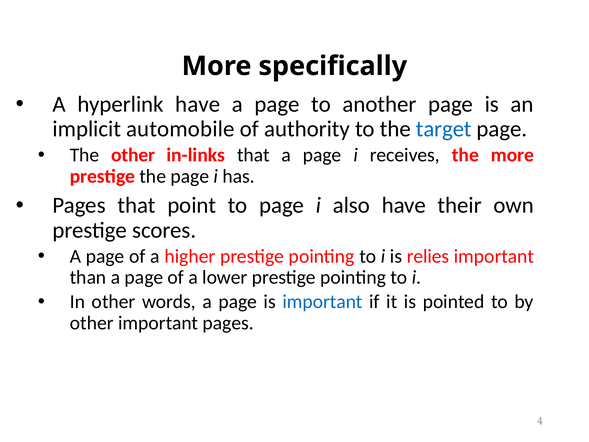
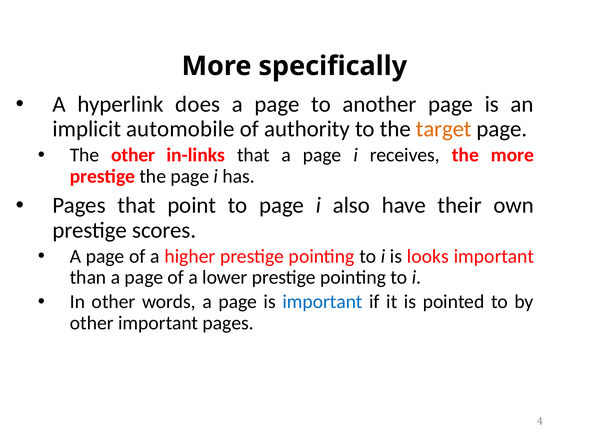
hyperlink have: have -> does (198, 104)
target colour: blue -> orange (444, 129)
relies: relies -> looks (428, 256)
